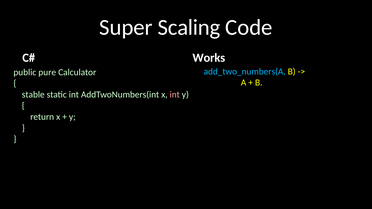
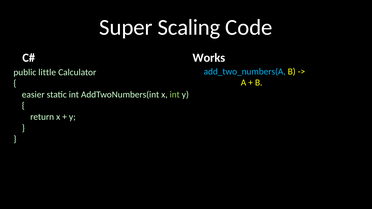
pure: pure -> little (47, 72)
stable: stable -> easier (33, 95)
int colour: pink -> light green (175, 95)
